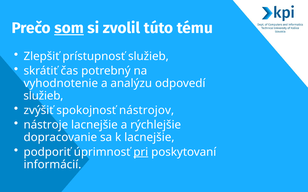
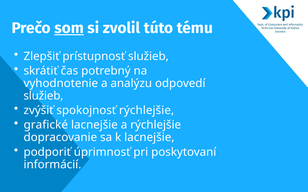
spokojnosť nástrojov: nástrojov -> rýchlejšie (147, 111)
nástroje: nástroje -> grafické (46, 125)
pri underline: present -> none (141, 152)
